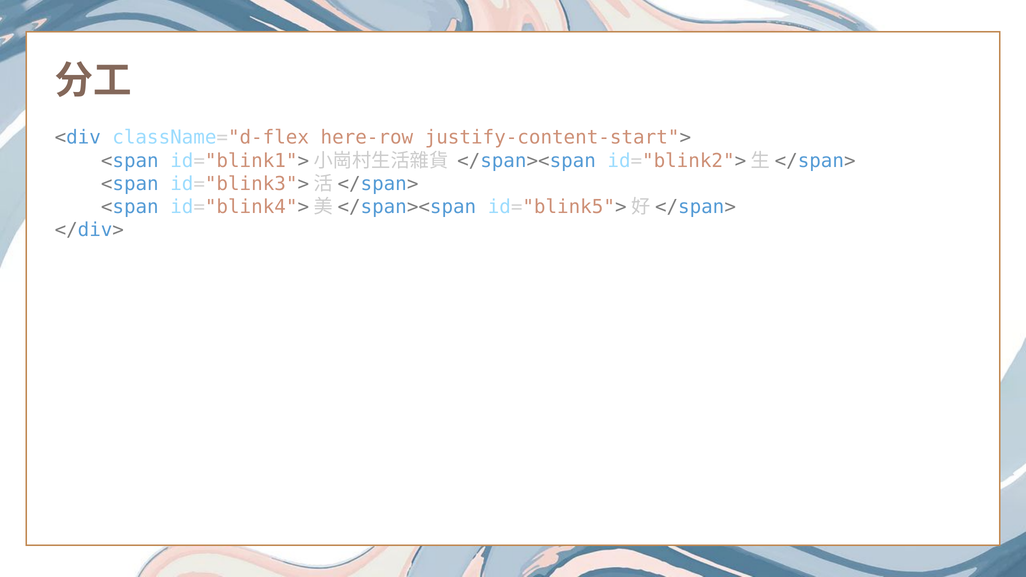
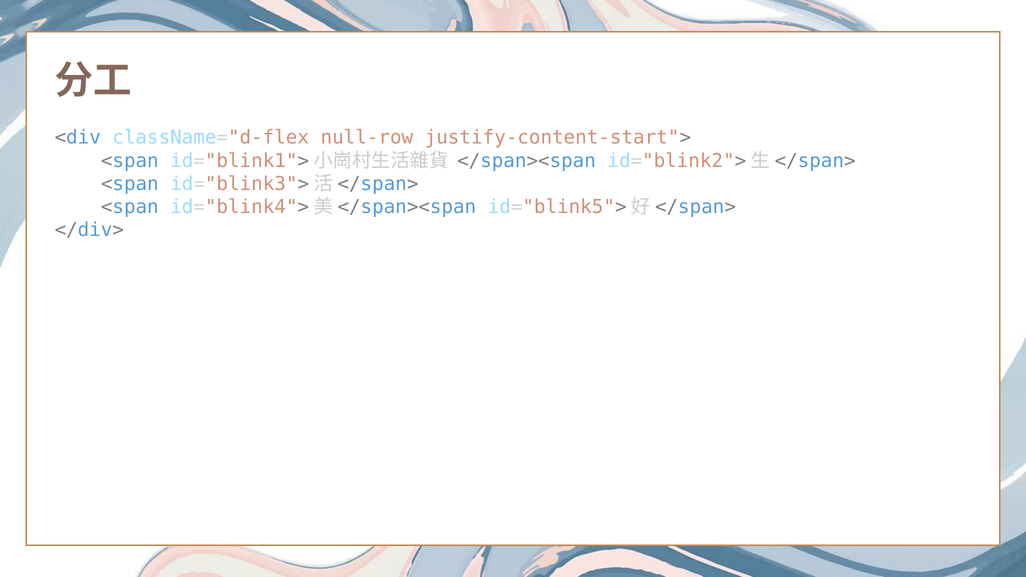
here-row: here-row -> null-row (367, 138)
